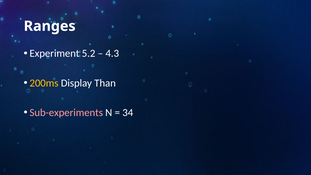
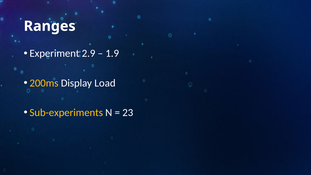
5.2: 5.2 -> 2.9 (89, 53)
4.3: 4.3 -> 1.9 (112, 53)
Than: Than -> Load (105, 83)
Sub-experiments colour: pink -> yellow (66, 113)
34: 34 -> 23 (128, 113)
